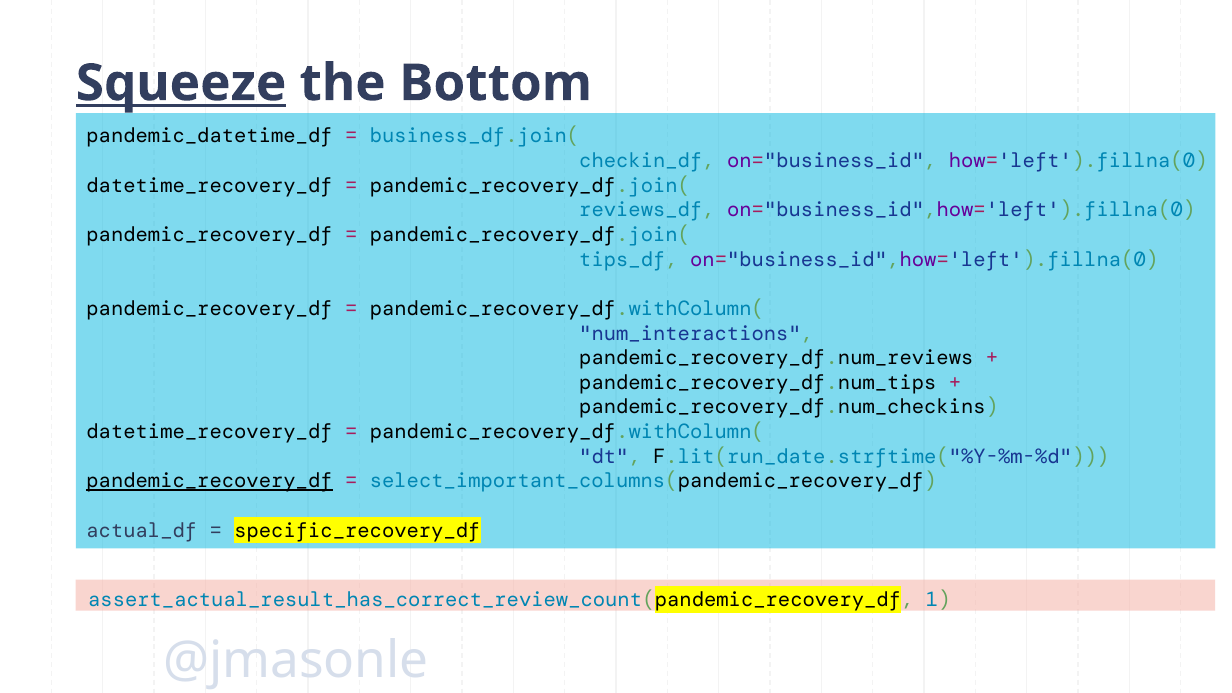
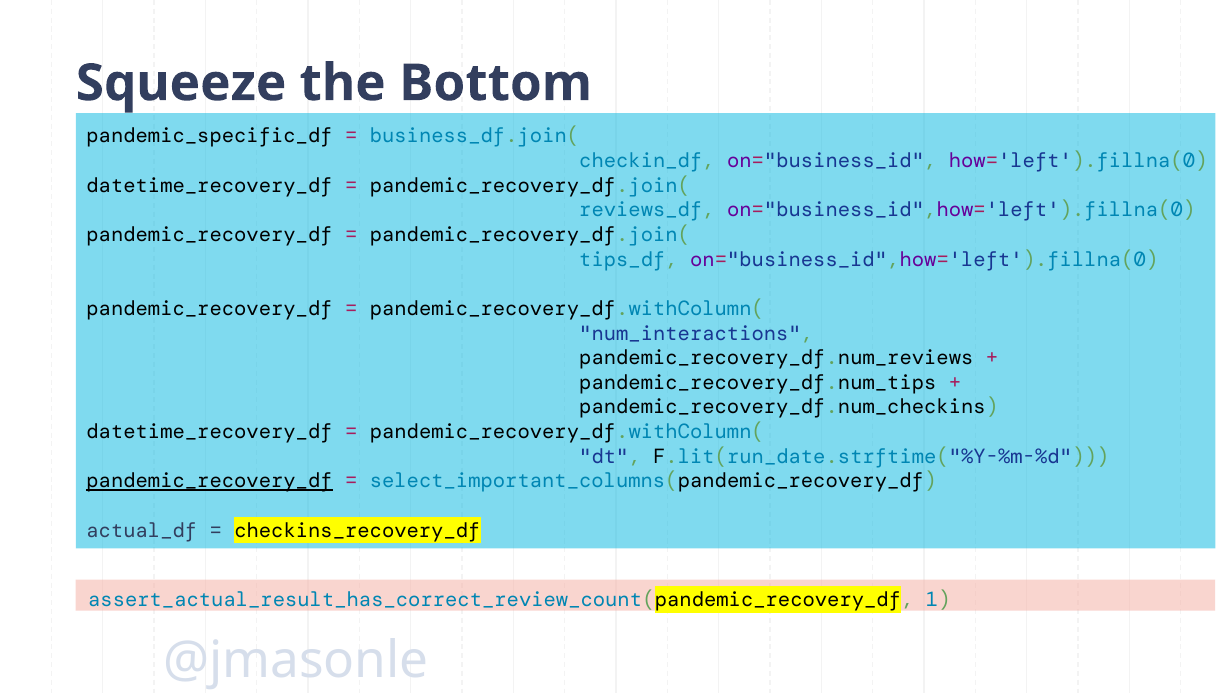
Squeeze underline: present -> none (181, 83)
pandemic_datetime_df: pandemic_datetime_df -> pandemic_specific_df (210, 136)
specific_recovery_df: specific_recovery_df -> checkins_recovery_df (357, 530)
